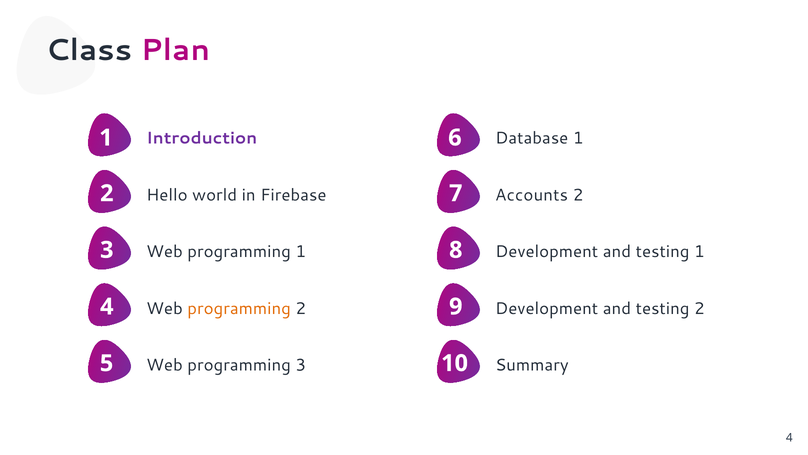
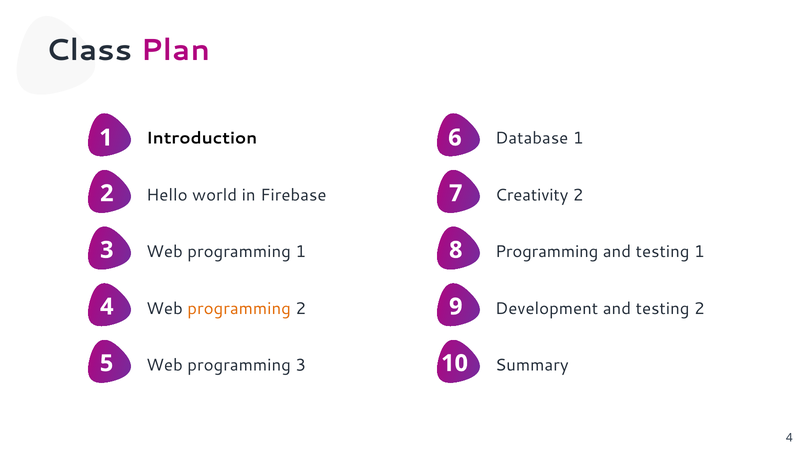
Introduction colour: purple -> black (202, 138)
Accounts: Accounts -> Creativity (532, 195)
Development: Development -> Programming (547, 251)
